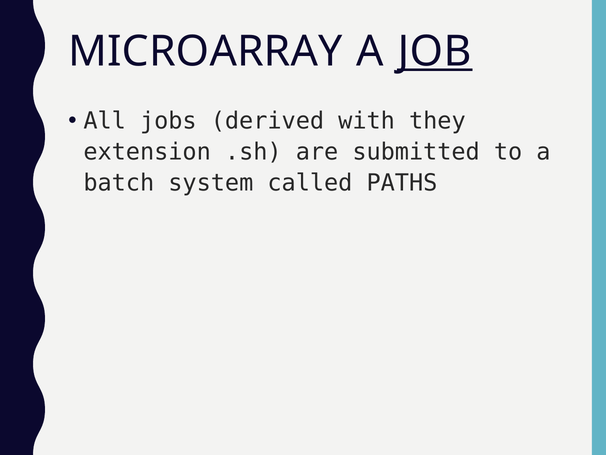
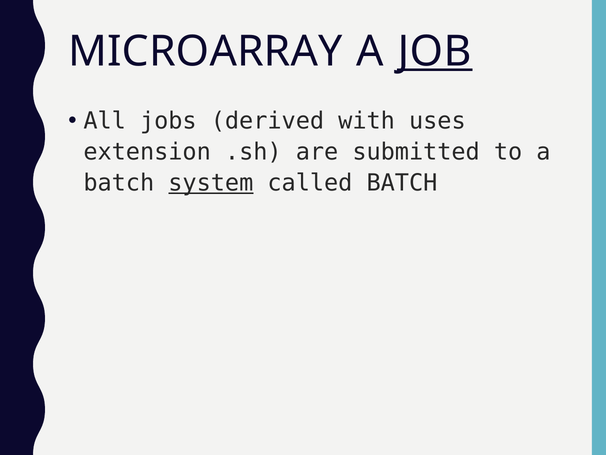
they: they -> uses (437, 121)
system underline: none -> present (211, 183)
called PATHS: PATHS -> BATCH (402, 183)
